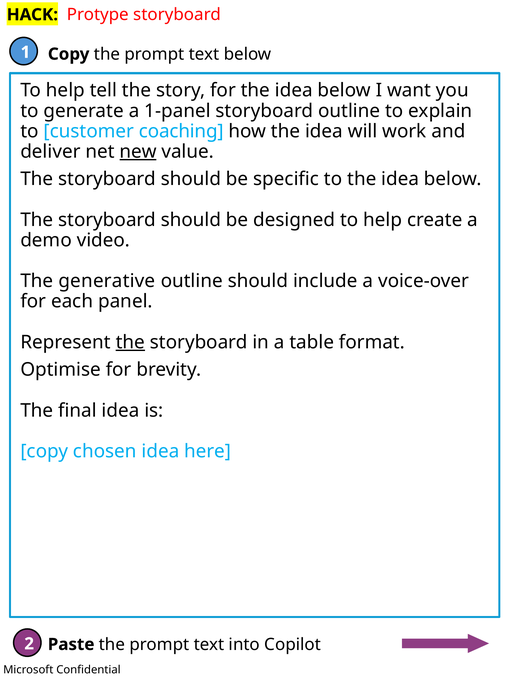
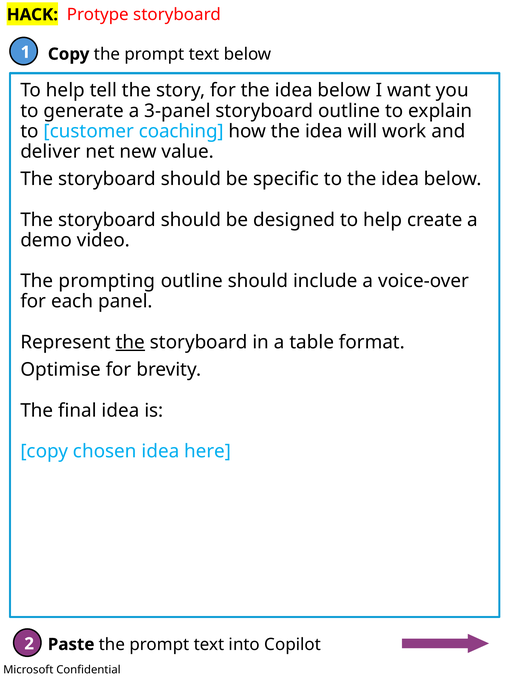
1-panel: 1-panel -> 3-panel (177, 111)
new underline: present -> none (138, 152)
generative: generative -> prompting (107, 281)
